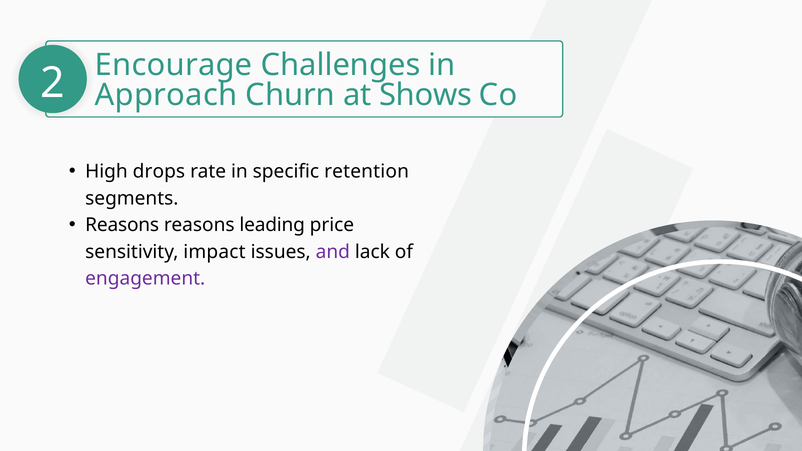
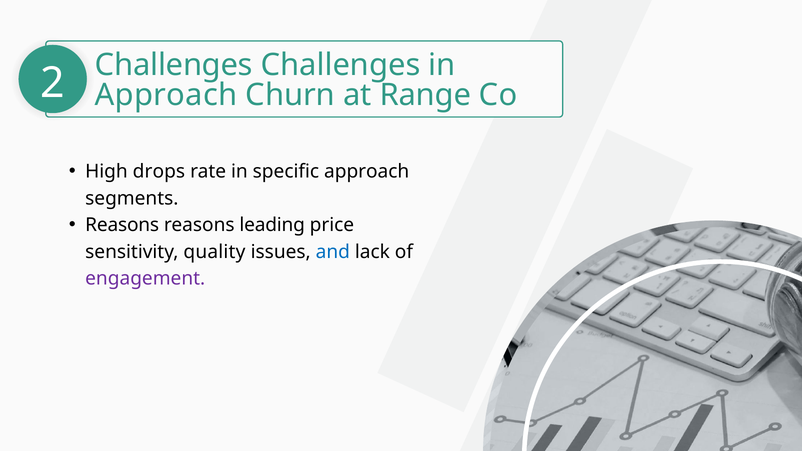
Encourage: Encourage -> Challenges (174, 65)
Shows: Shows -> Range (425, 95)
specific retention: retention -> approach (367, 172)
impact: impact -> quality (214, 252)
and colour: purple -> blue (333, 252)
